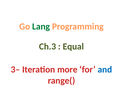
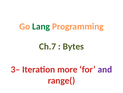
Ch.3: Ch.3 -> Ch.7 (48, 46)
Equal: Equal -> Bytes (73, 46)
and colour: blue -> purple (105, 69)
